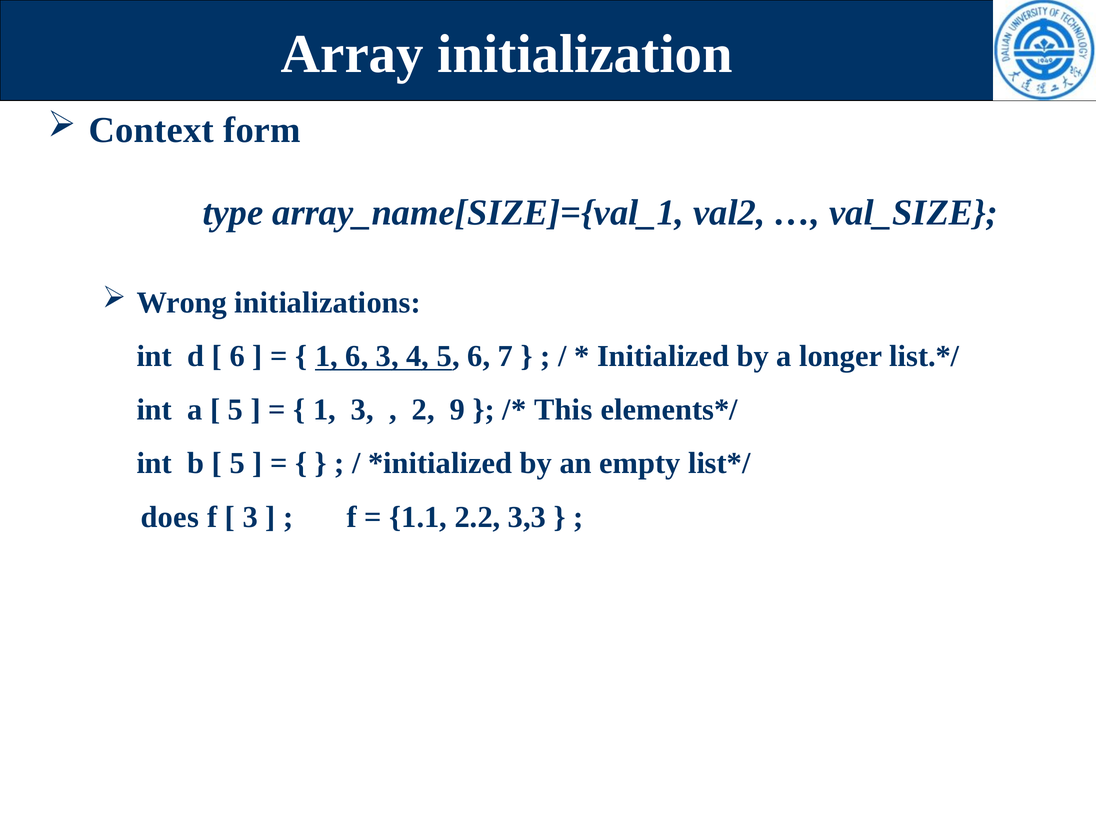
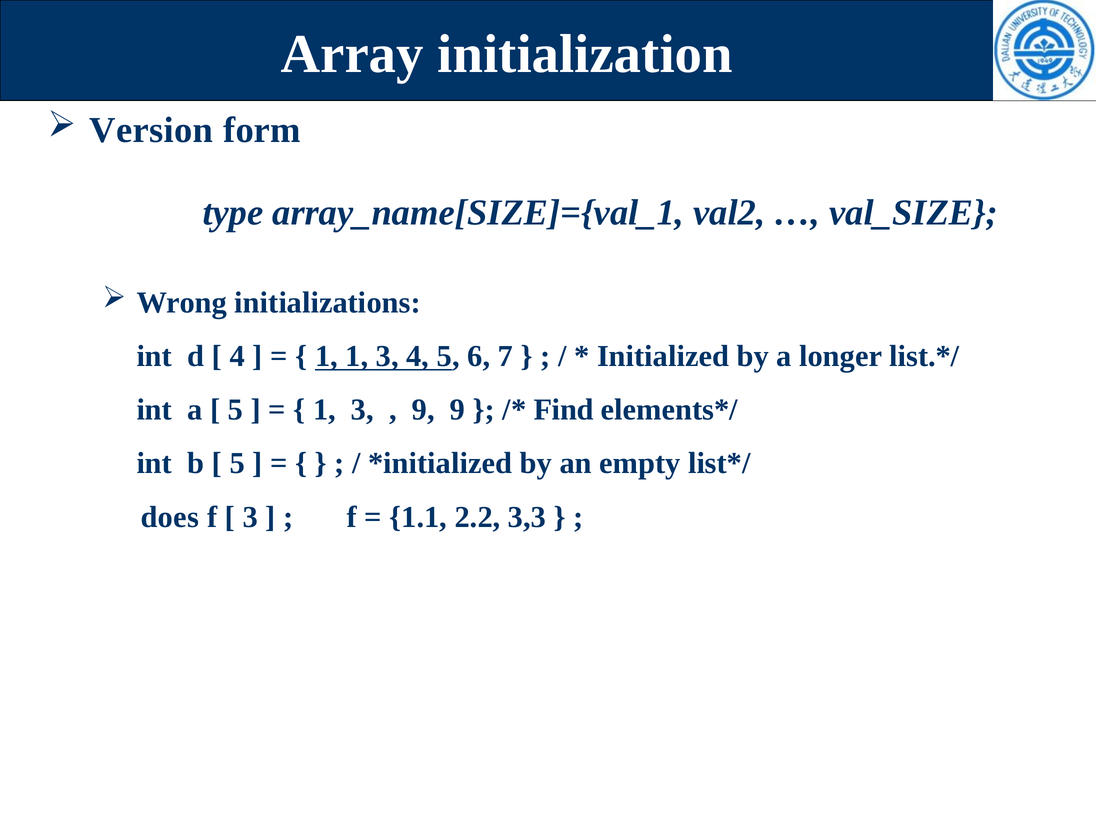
Context: Context -> Version (151, 130)
6: 6 -> 4 (237, 356)
1 6: 6 -> 1 (357, 356)
2: 2 -> 9 (423, 410)
This: This -> Find (564, 410)
